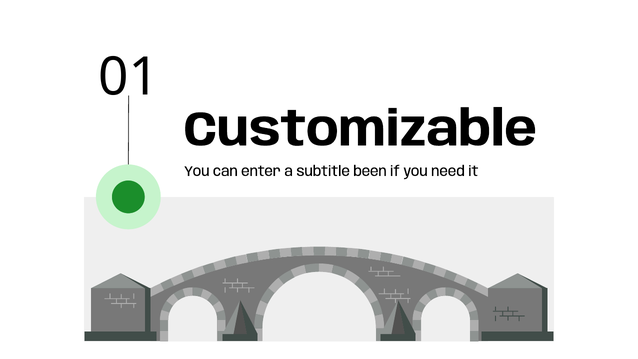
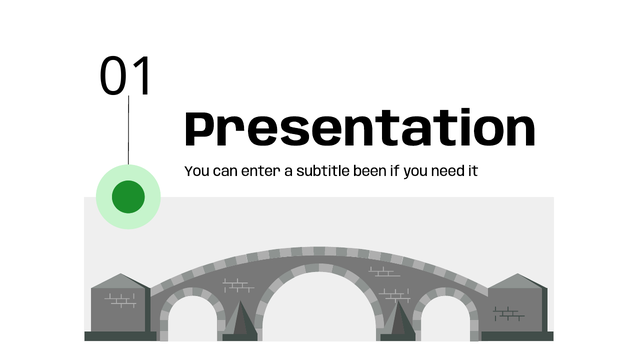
Customizable: Customizable -> Presentation (361, 129)
